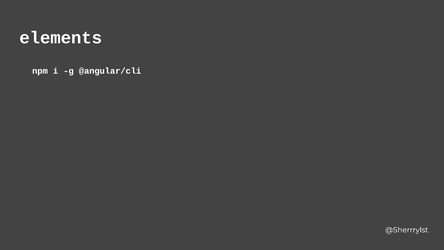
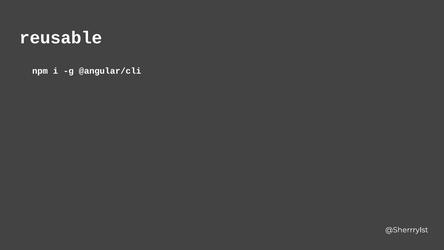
elements: elements -> reusable (61, 38)
